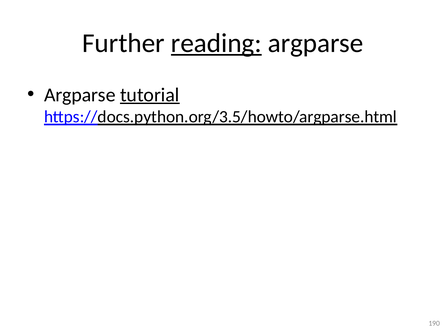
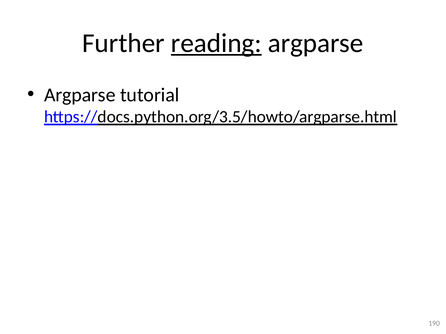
tutorial underline: present -> none (150, 95)
